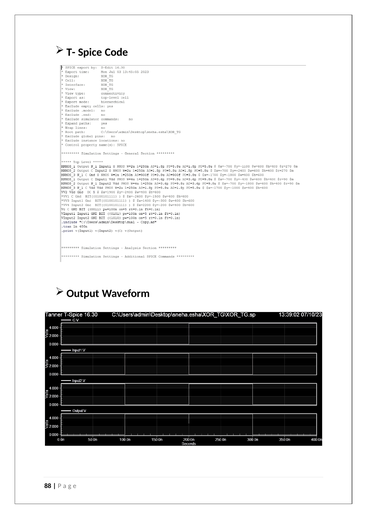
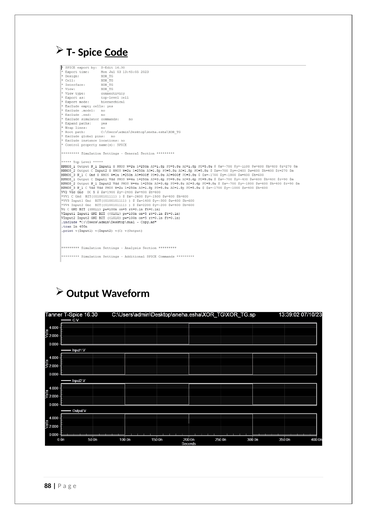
Code underline: none -> present (116, 52)
